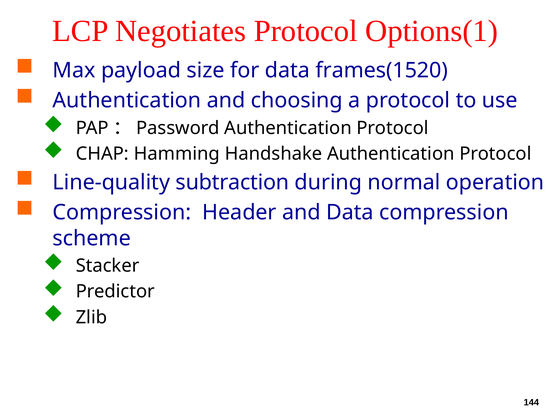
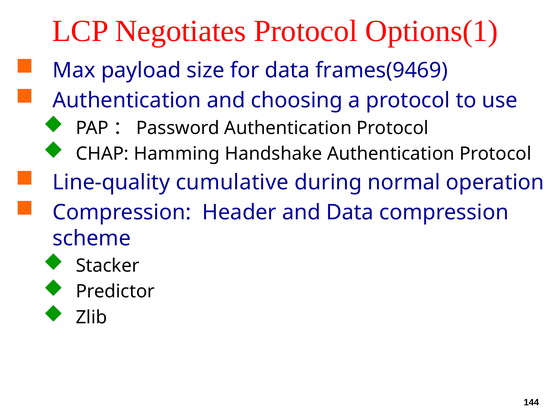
frames(1520: frames(1520 -> frames(9469 (382, 70)
subtraction: subtraction -> cumulative (232, 182)
